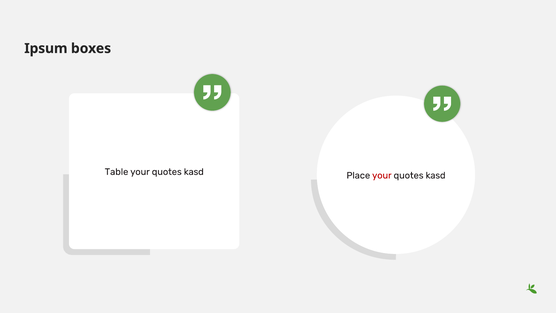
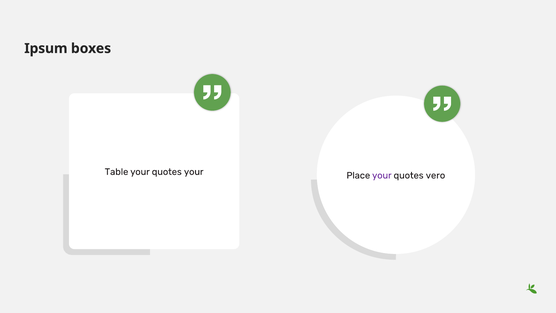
kasd: kasd -> your (194, 172)
your colour: red -> purple (382, 175)
kasd: kasd -> vero (436, 175)
